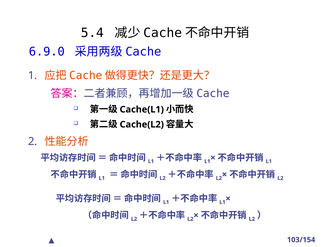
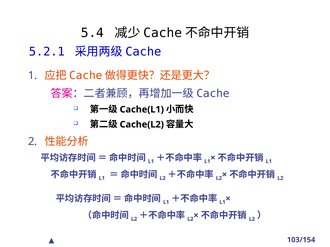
6.9.0: 6.9.0 -> 5.2.1 (47, 52)
